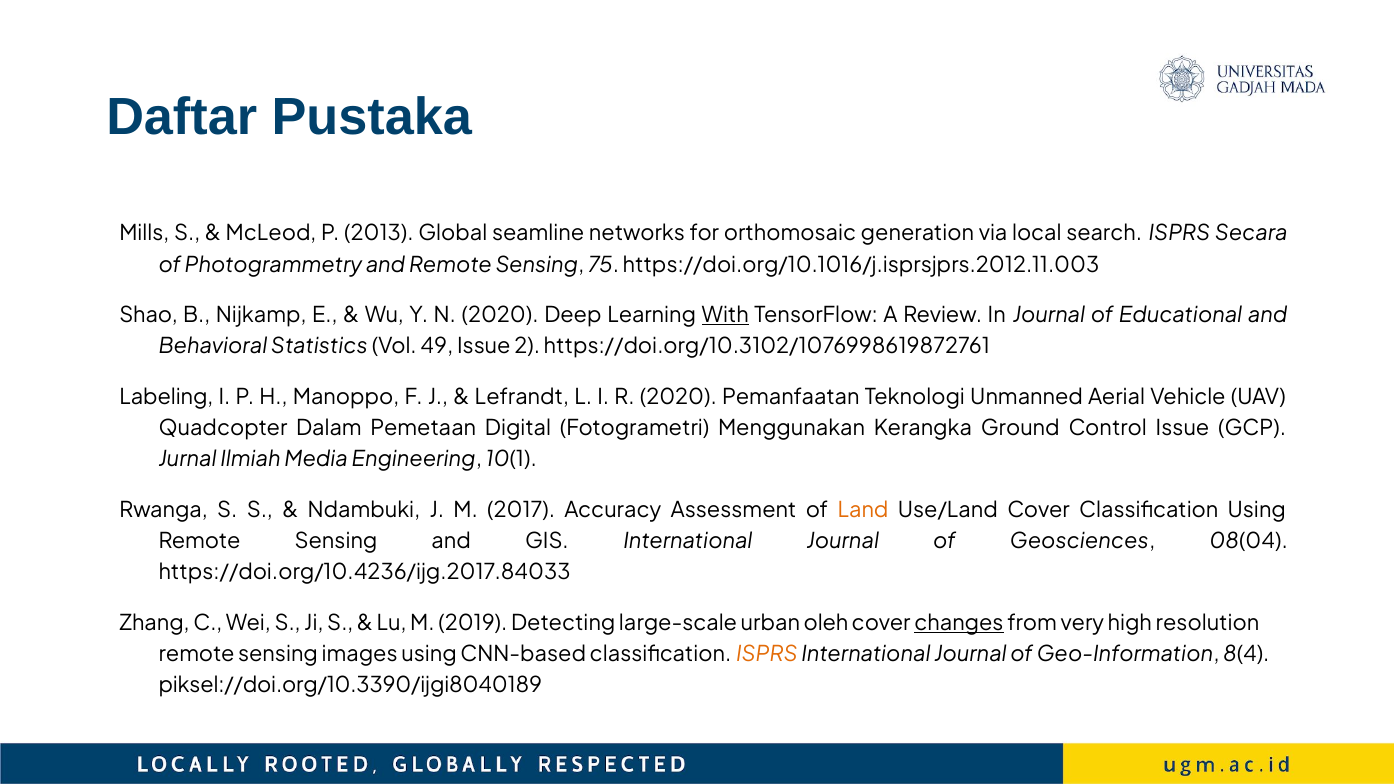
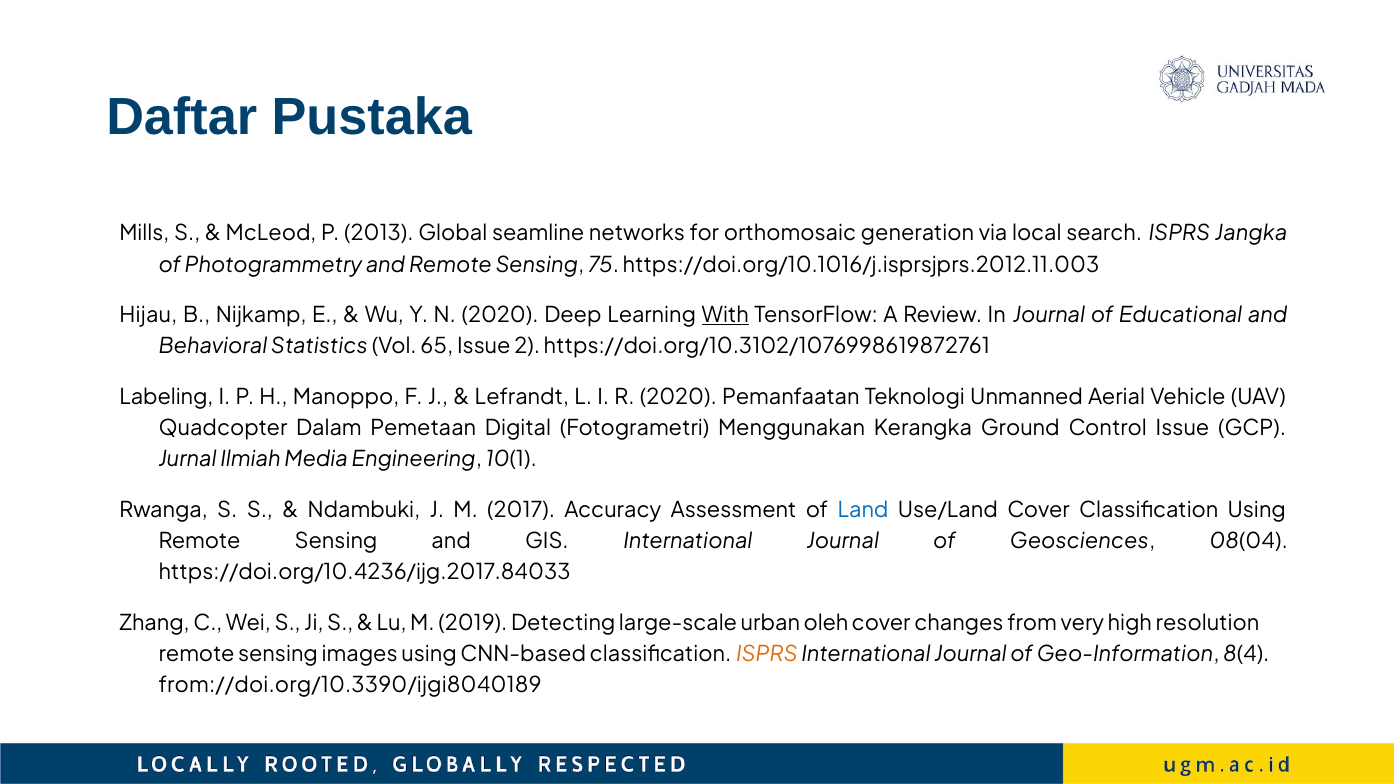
Secara: Secara -> Jangka (1251, 234)
Shao: Shao -> Hijau (148, 315)
49: 49 -> 65 (437, 347)
Land colour: orange -> blue (863, 510)
changes underline: present -> none (959, 623)
piksel://doi.org/10.3390/ijgi8040189: piksel://doi.org/10.3390/ijgi8040189 -> from://doi.org/10.3390/ijgi8040189 (350, 686)
